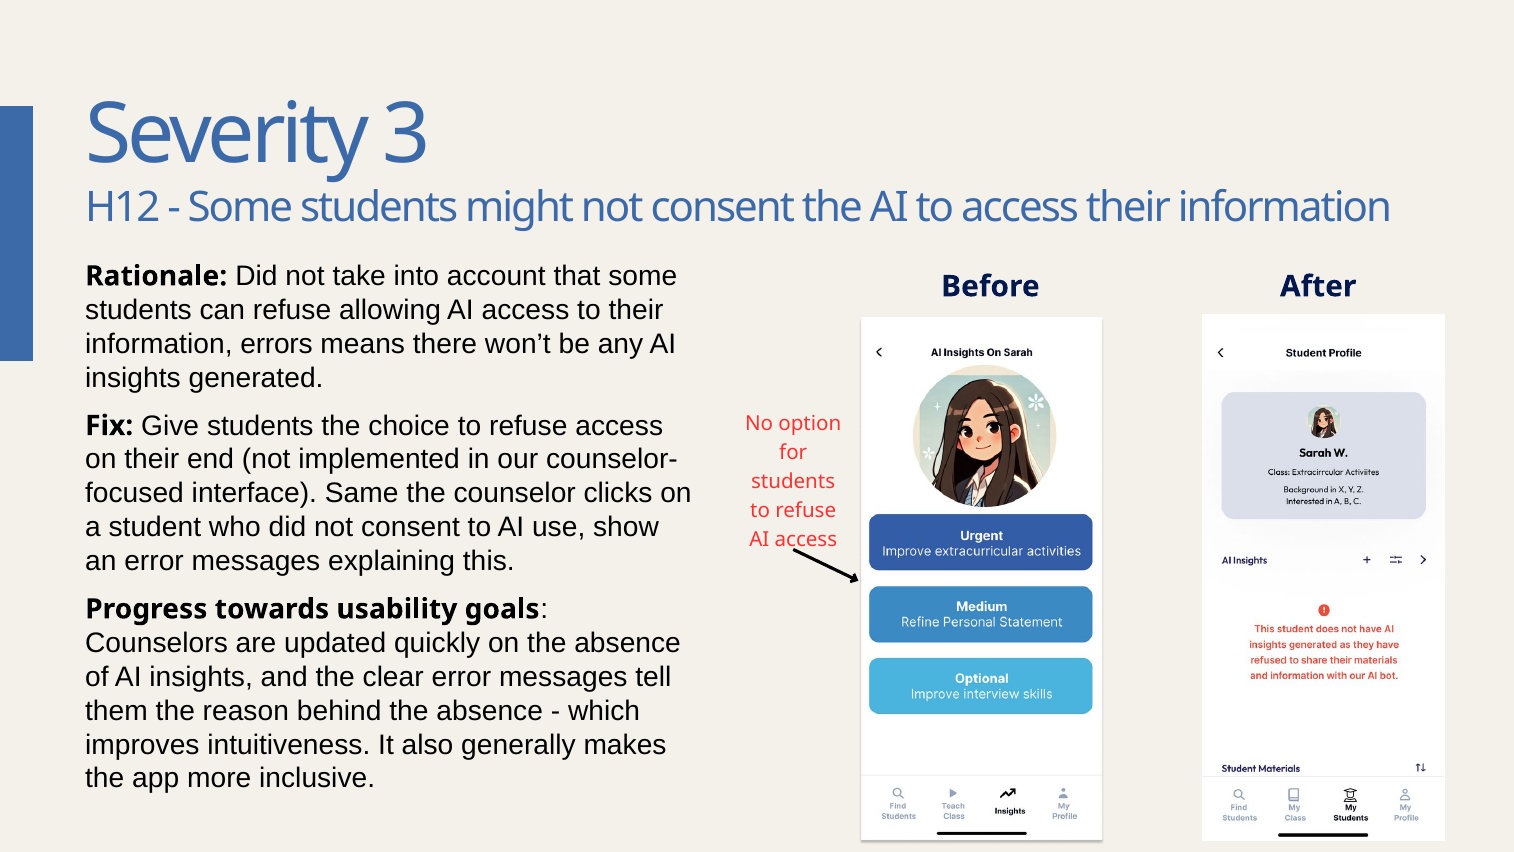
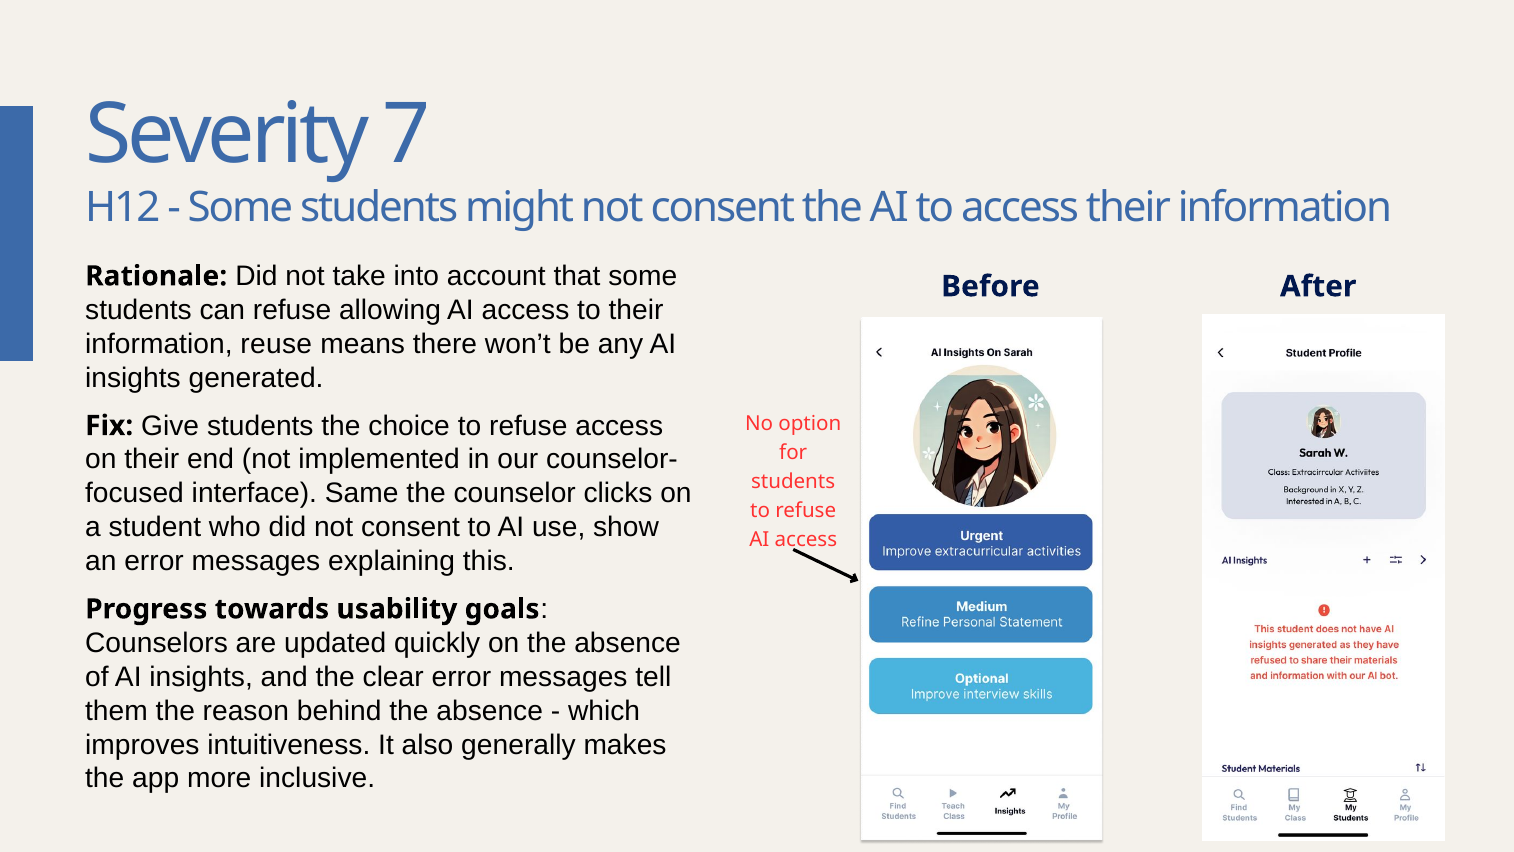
3: 3 -> 7 (407, 134)
errors: errors -> reuse (276, 344)
